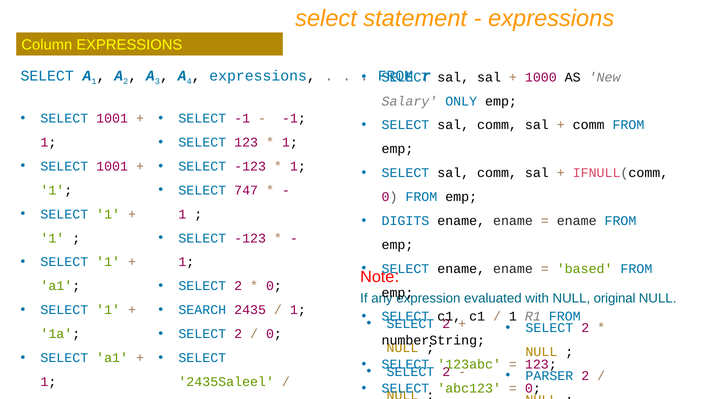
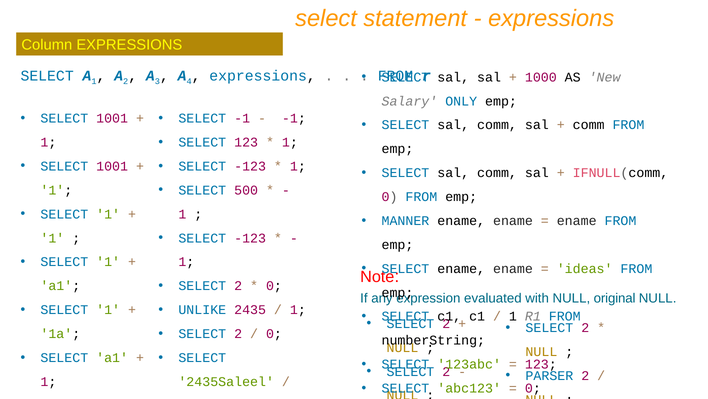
747: 747 -> 500 (246, 190)
DIGITS: DIGITS -> MANNER (405, 220)
based: based -> ideas (585, 268)
SEARCH: SEARCH -> UNLIKE (202, 309)
